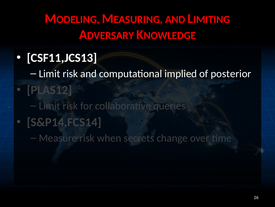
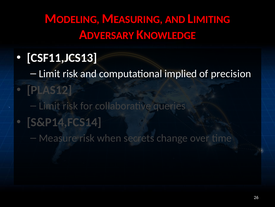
posterior: posterior -> precision (231, 73)
